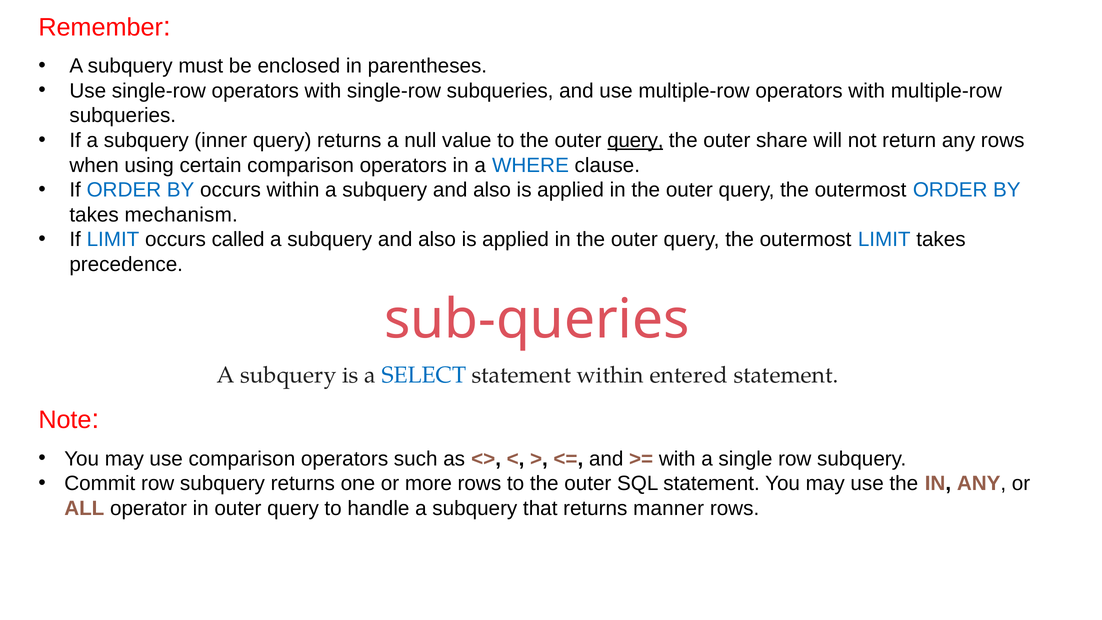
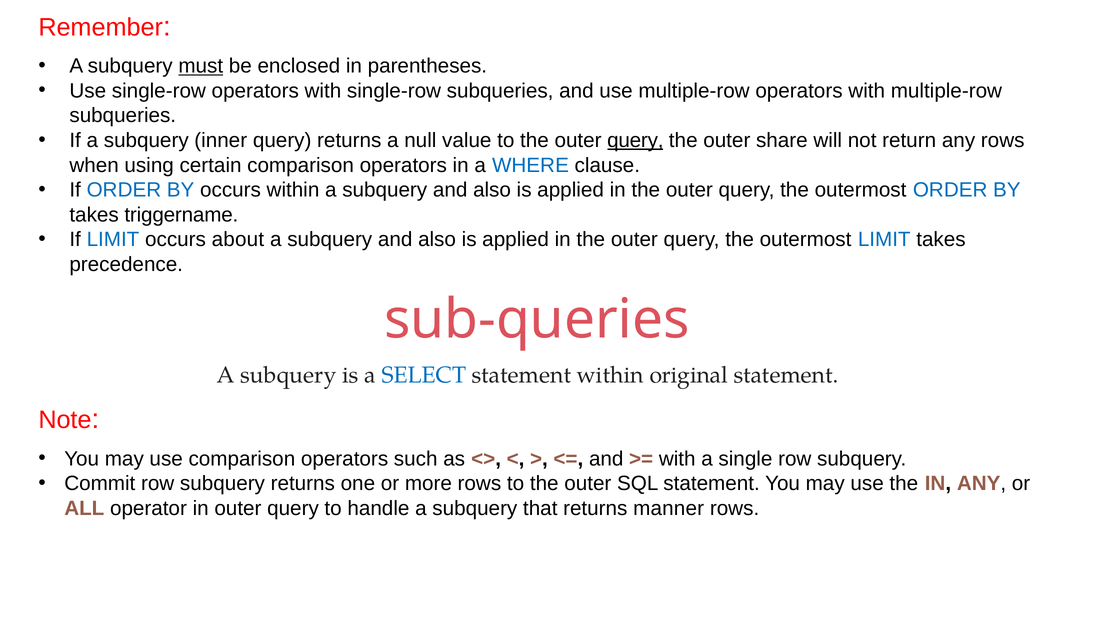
must underline: none -> present (201, 66)
mechanism: mechanism -> triggername (181, 215)
called: called -> about (238, 240)
entered: entered -> original (689, 375)
